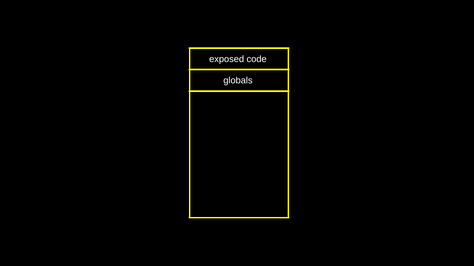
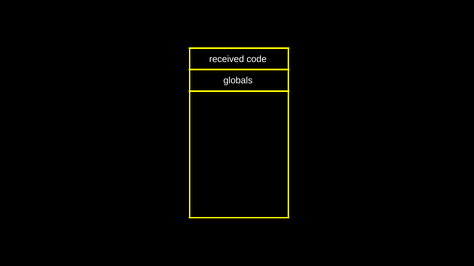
exposed: exposed -> received (227, 59)
